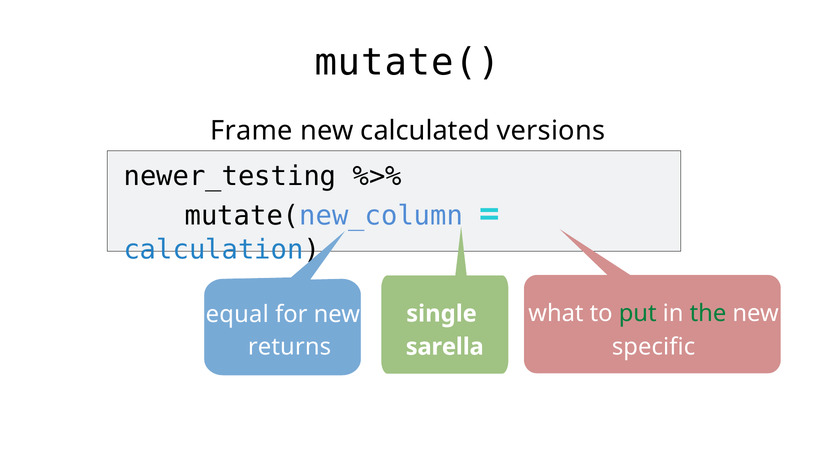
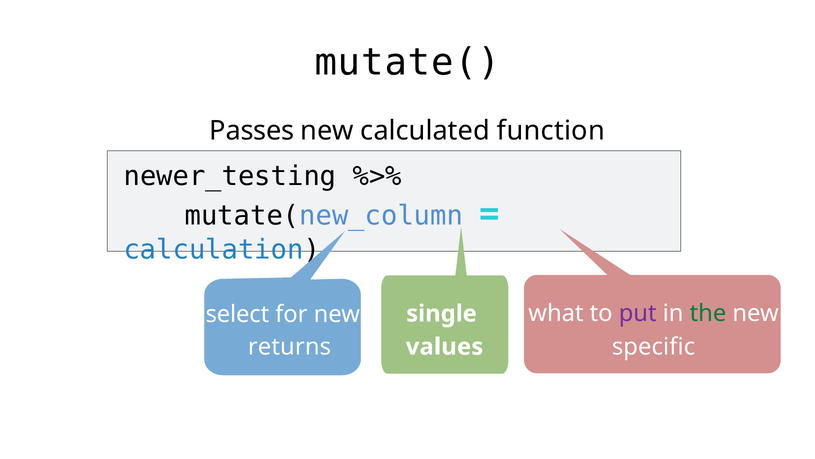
Frame: Frame -> Passes (252, 131)
versions: versions -> function (551, 131)
put colour: green -> purple (638, 313)
equal: equal -> select (237, 314)
sarella: sarella -> values (445, 346)
